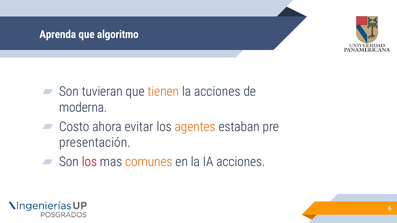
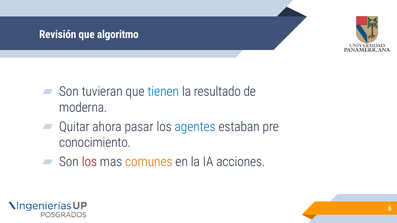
Aprenda: Aprenda -> Revisión (58, 34)
tienen colour: orange -> blue (163, 92)
la acciones: acciones -> resultado (217, 92)
Costo: Costo -> Quitar (74, 127)
evitar: evitar -> pasar (139, 127)
agentes colour: orange -> blue (195, 127)
presentación: presentación -> conocimiento (95, 143)
